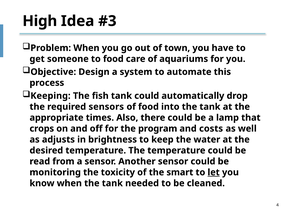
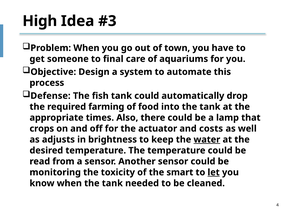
to food: food -> final (113, 59)
Keeping: Keeping -> Defense (50, 96)
sensors: sensors -> farming (106, 107)
program: program -> actuator (158, 128)
water underline: none -> present (207, 139)
